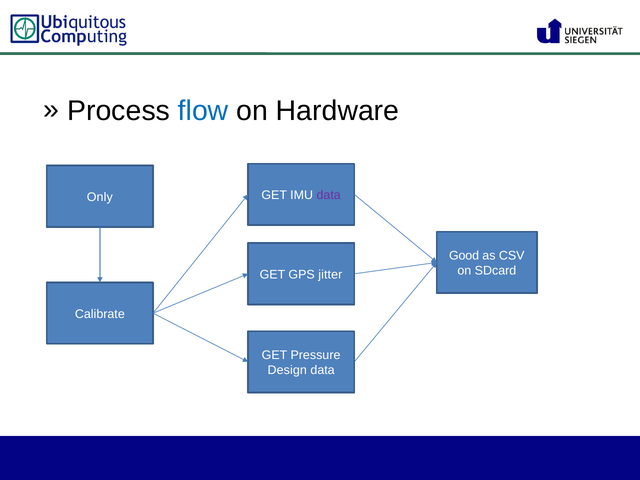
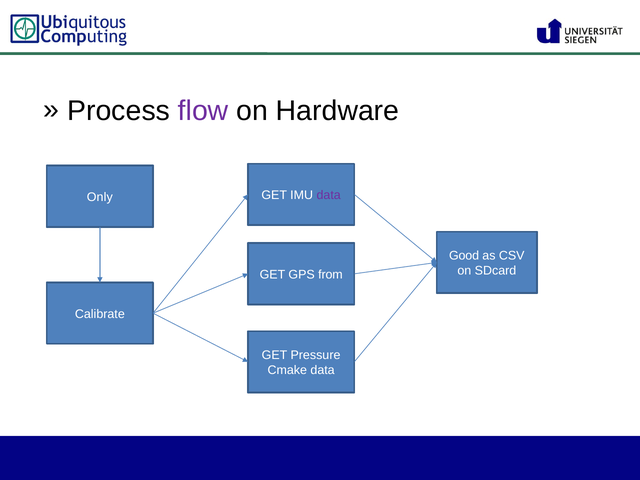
flow colour: blue -> purple (203, 111)
jitter: jitter -> from (330, 275)
Design: Design -> Cmake (287, 370)
